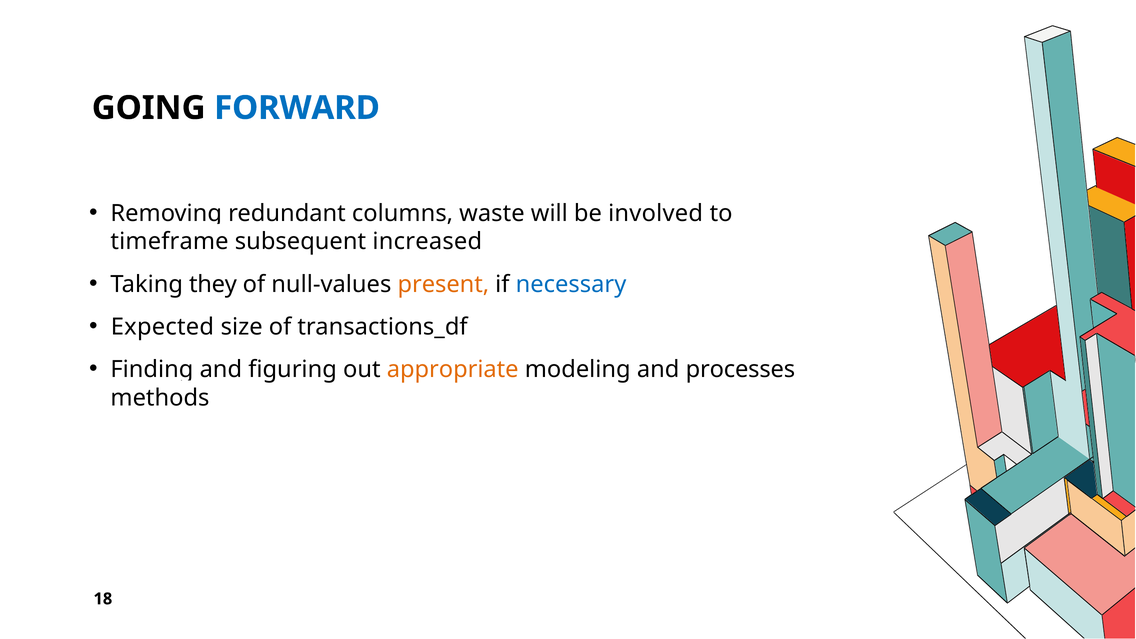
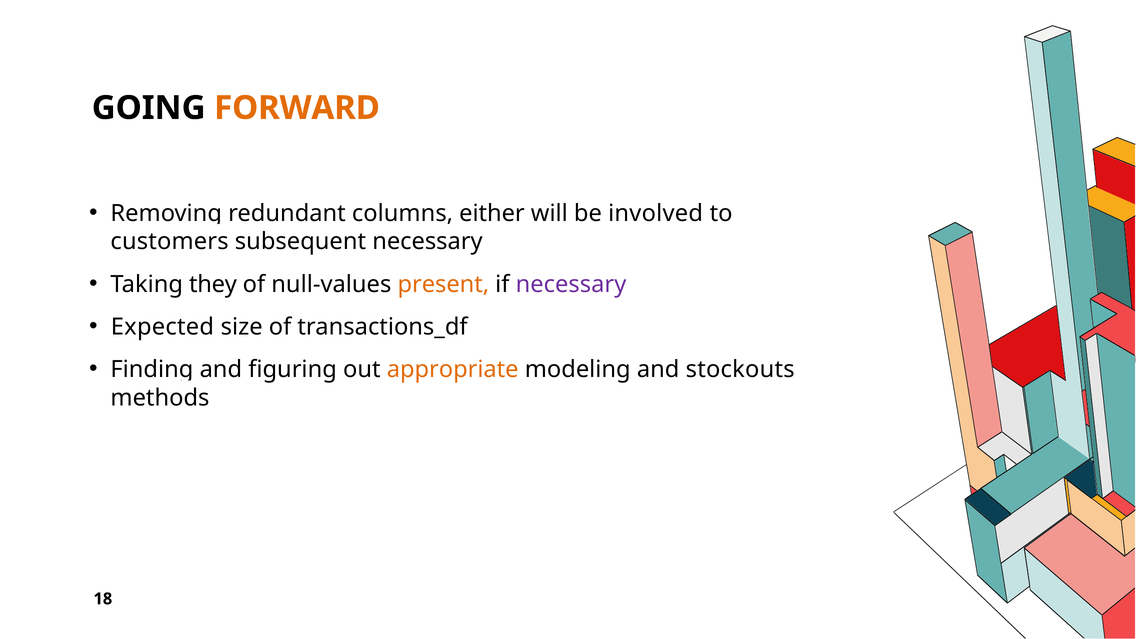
FORWARD colour: blue -> orange (297, 108)
waste: waste -> either (492, 213)
timeframe: timeframe -> customers (170, 242)
subsequent increased: increased -> necessary (427, 242)
necessary colour: blue -> purple (571, 284)
processes: processes -> stockouts (740, 369)
